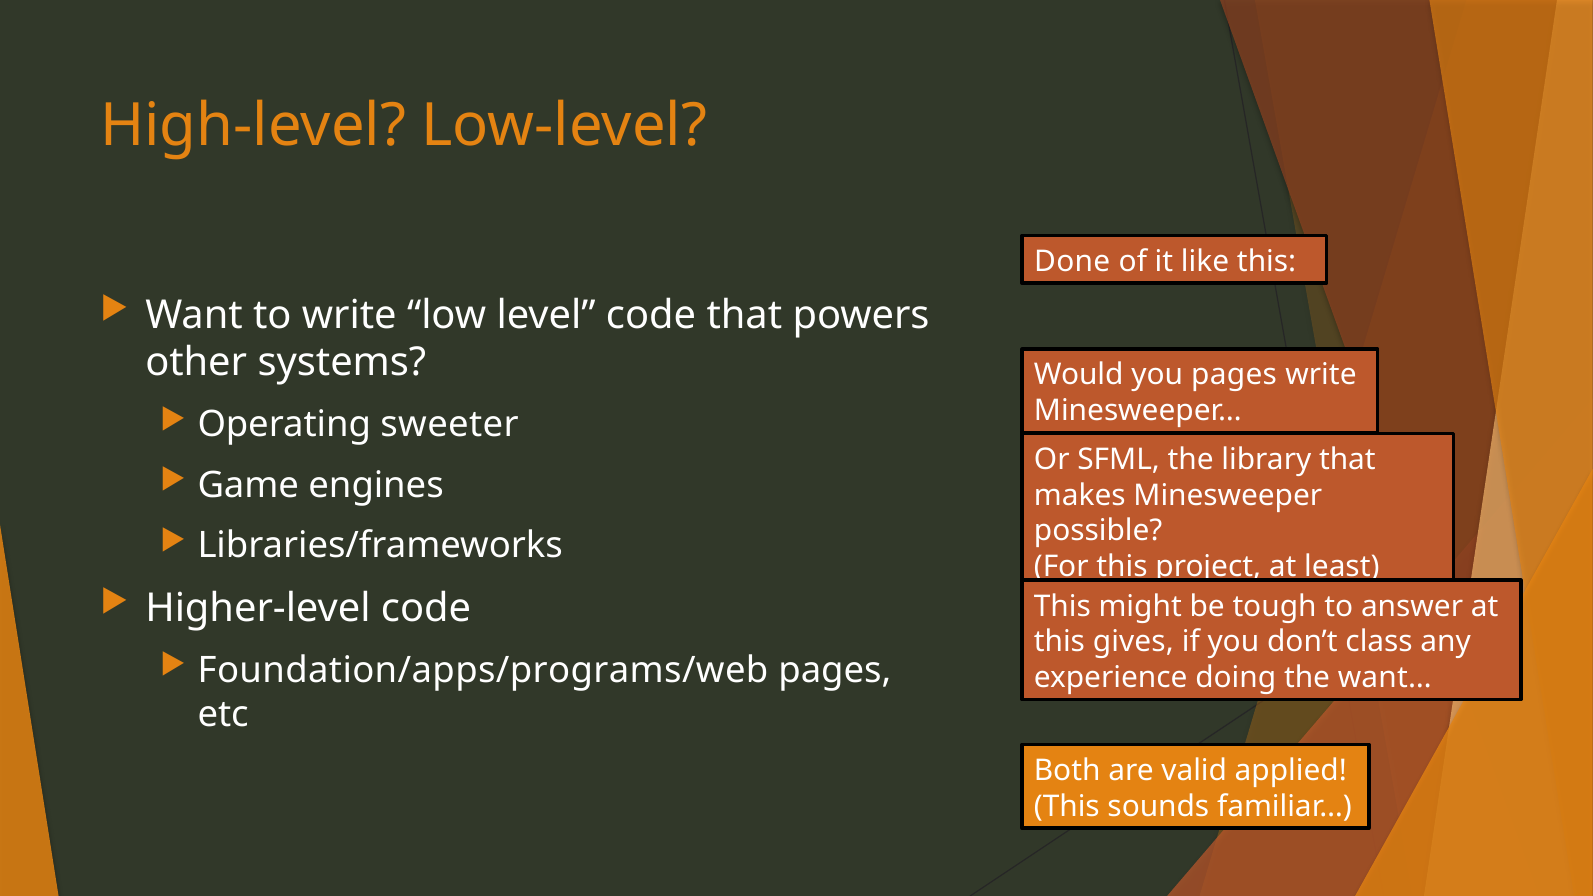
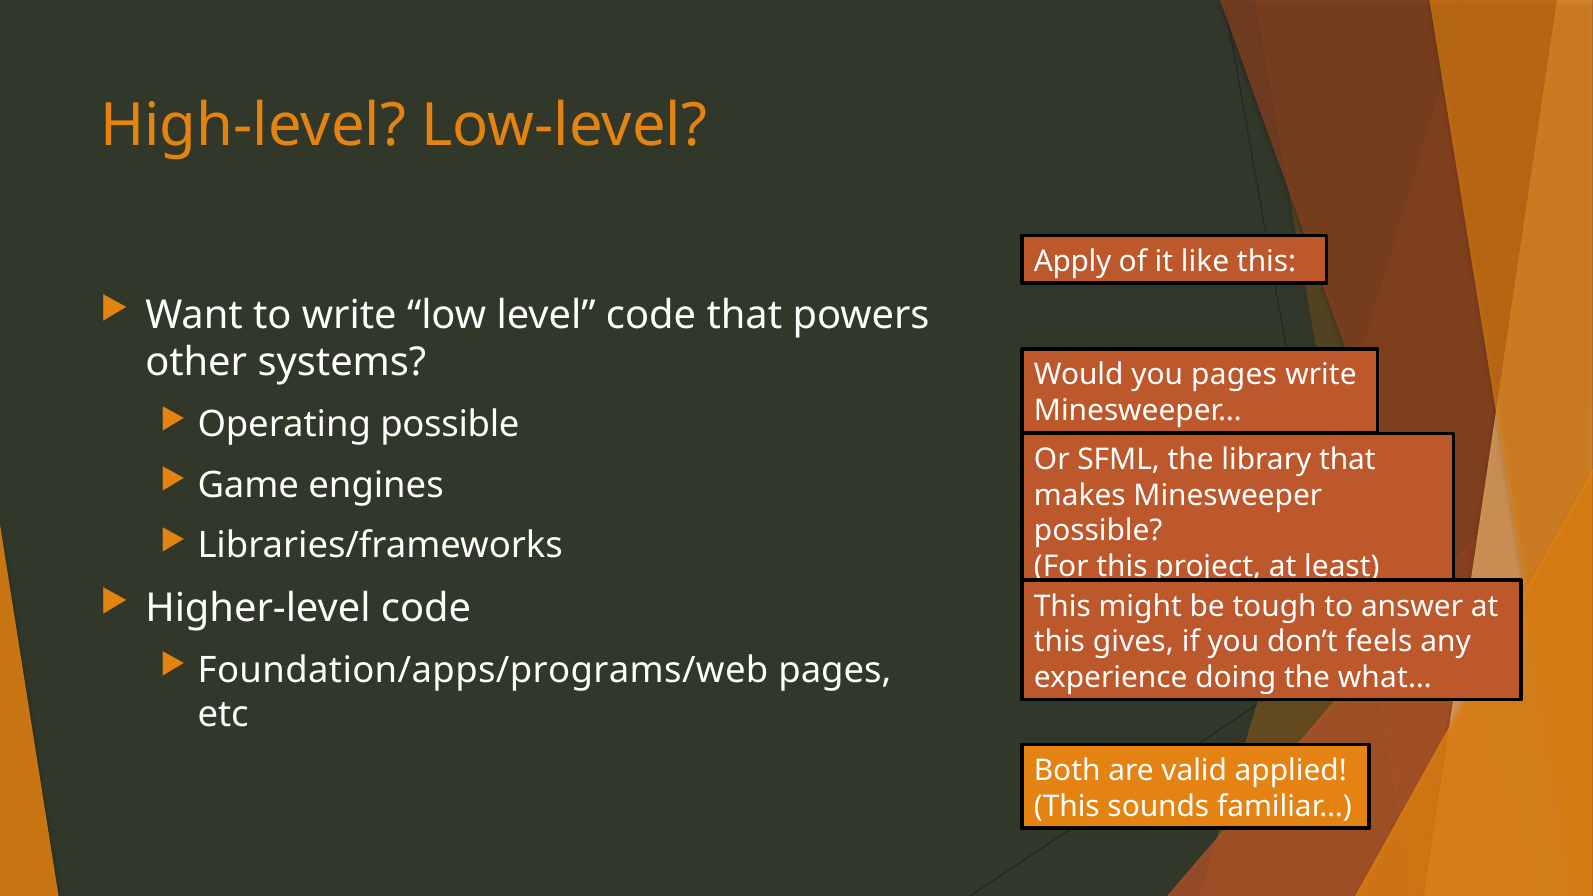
Done: Done -> Apply (1073, 261)
Operating sweeter: sweeter -> possible (450, 425)
class: class -> feels (1379, 642)
want…: want… -> what… (1385, 678)
